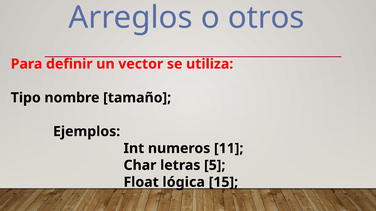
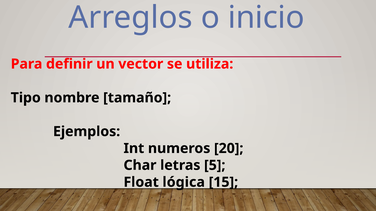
otros: otros -> inicio (266, 18)
11: 11 -> 20 (229, 149)
